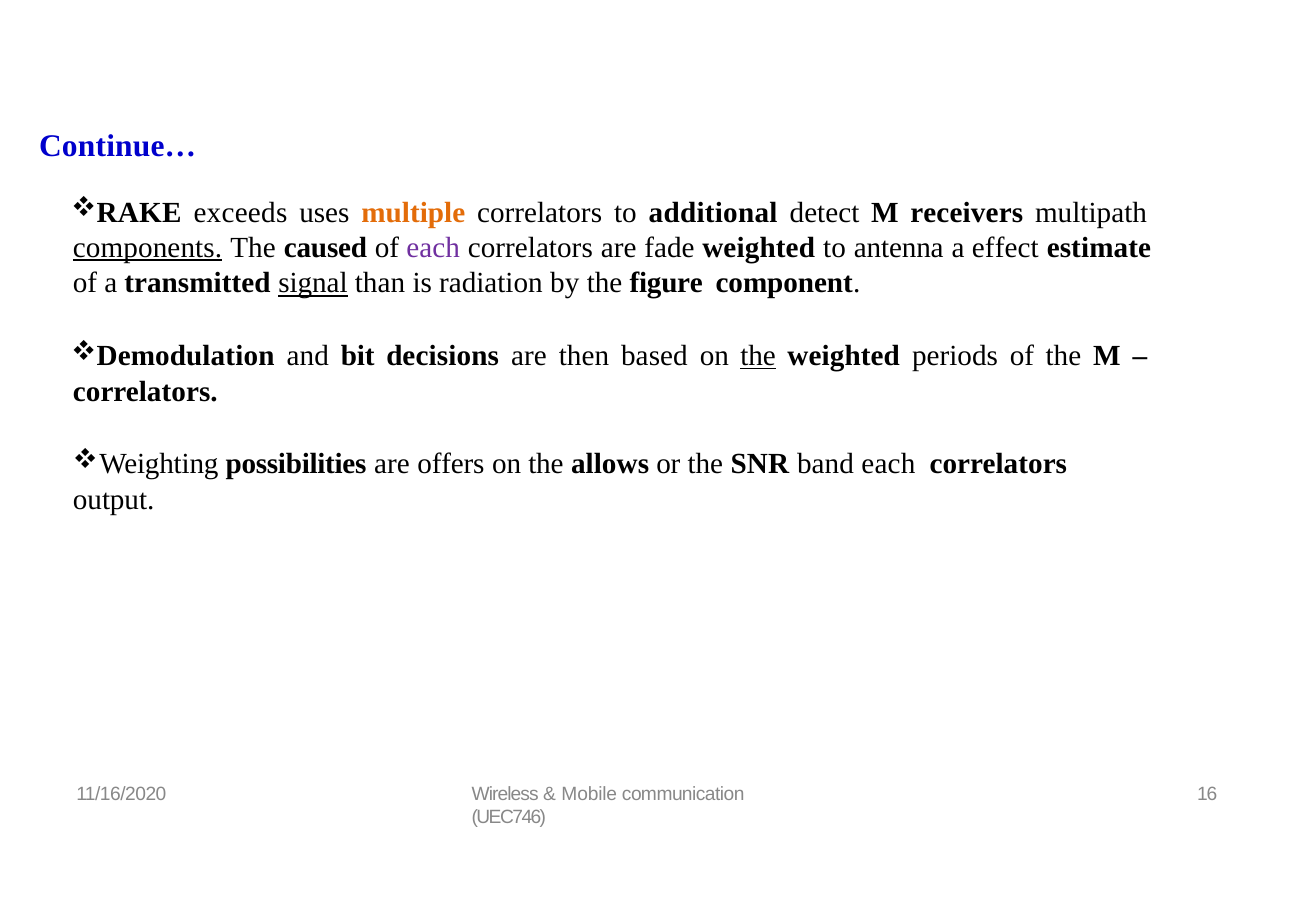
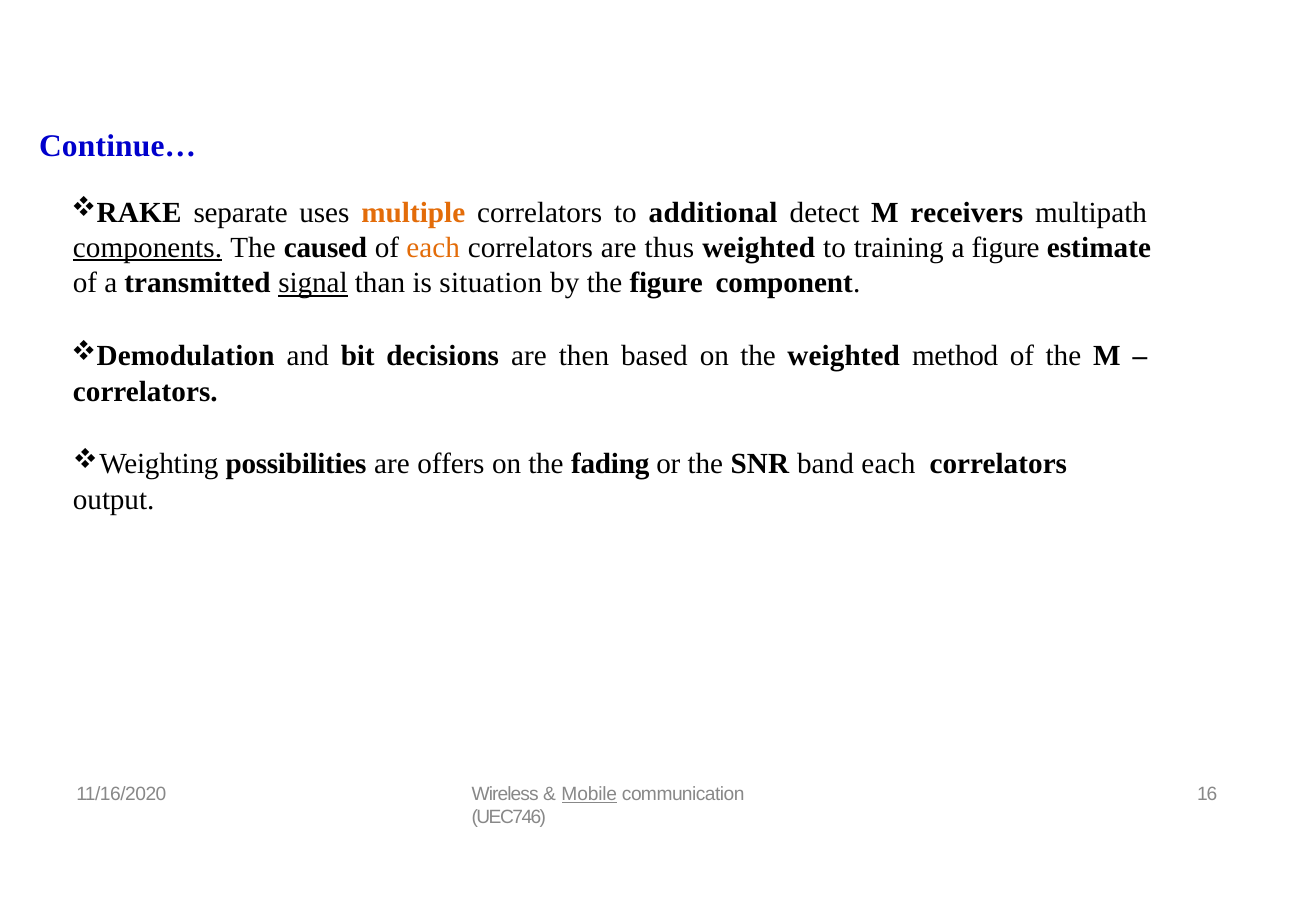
exceeds: exceeds -> separate (241, 212)
each colour: purple -> orange (433, 248)
fade: fade -> thus (669, 248)
antenna: antenna -> training (899, 248)
a effect: effect -> figure (1006, 248)
radiation: radiation -> situation (491, 283)
the underline: present -> none (758, 356)
periods: periods -> method (955, 356)
allows: allows -> fading (610, 464)
Mobile underline: none -> present (589, 794)
